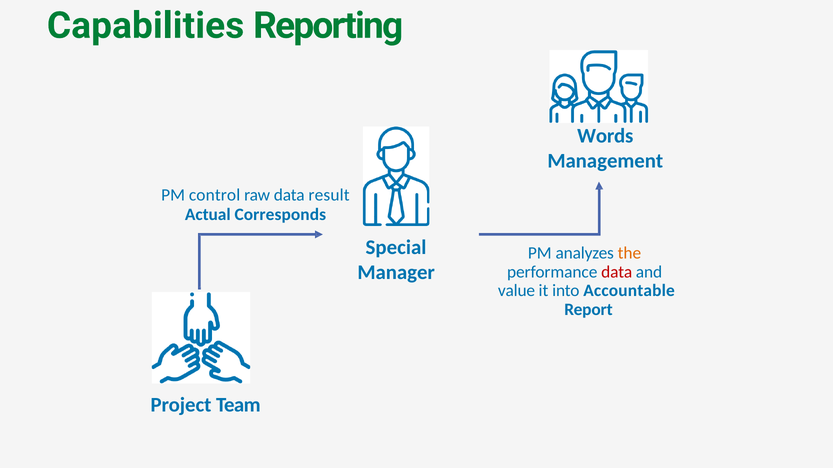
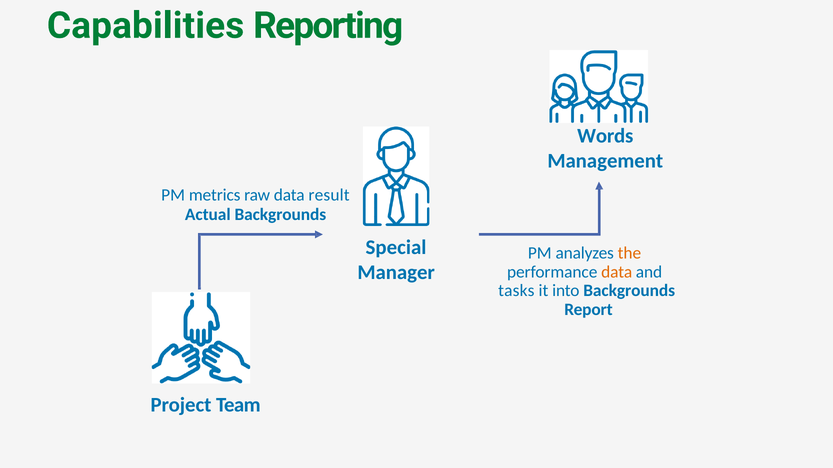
control: control -> metrics (215, 195)
Actual Corresponds: Corresponds -> Backgrounds (280, 215)
data colour: red -> orange (617, 272)
value: value -> tasks (516, 291)
into Accountable: Accountable -> Backgrounds (629, 291)
